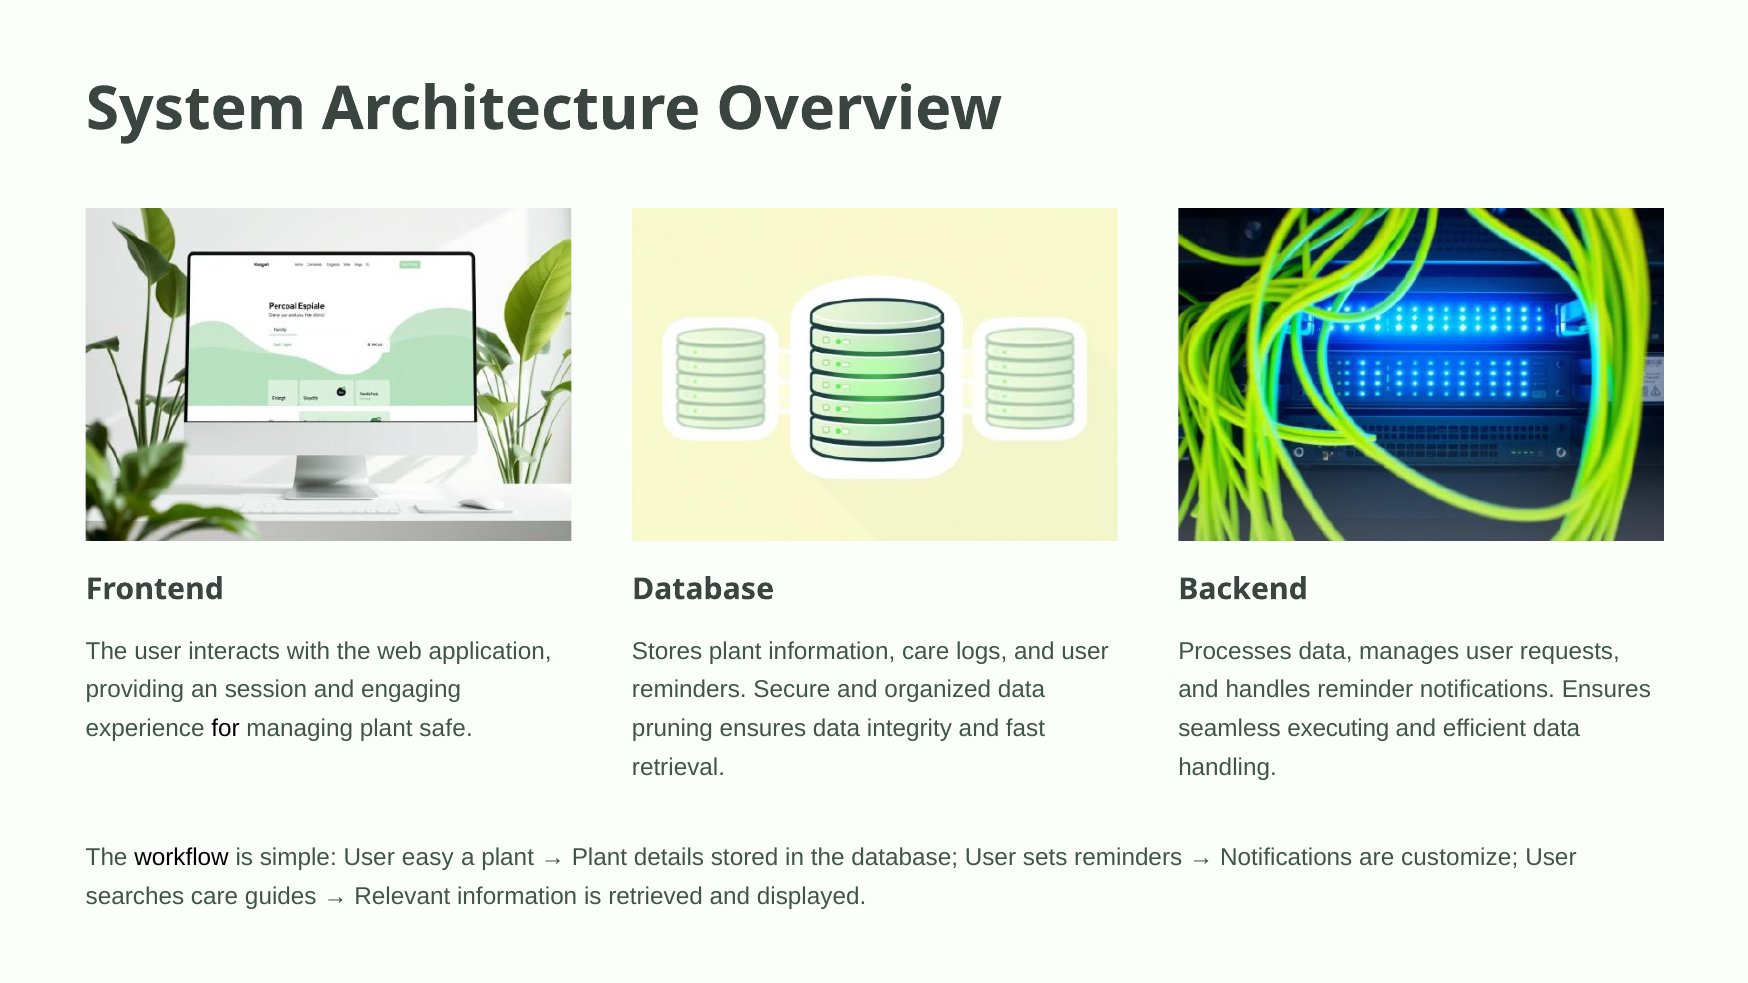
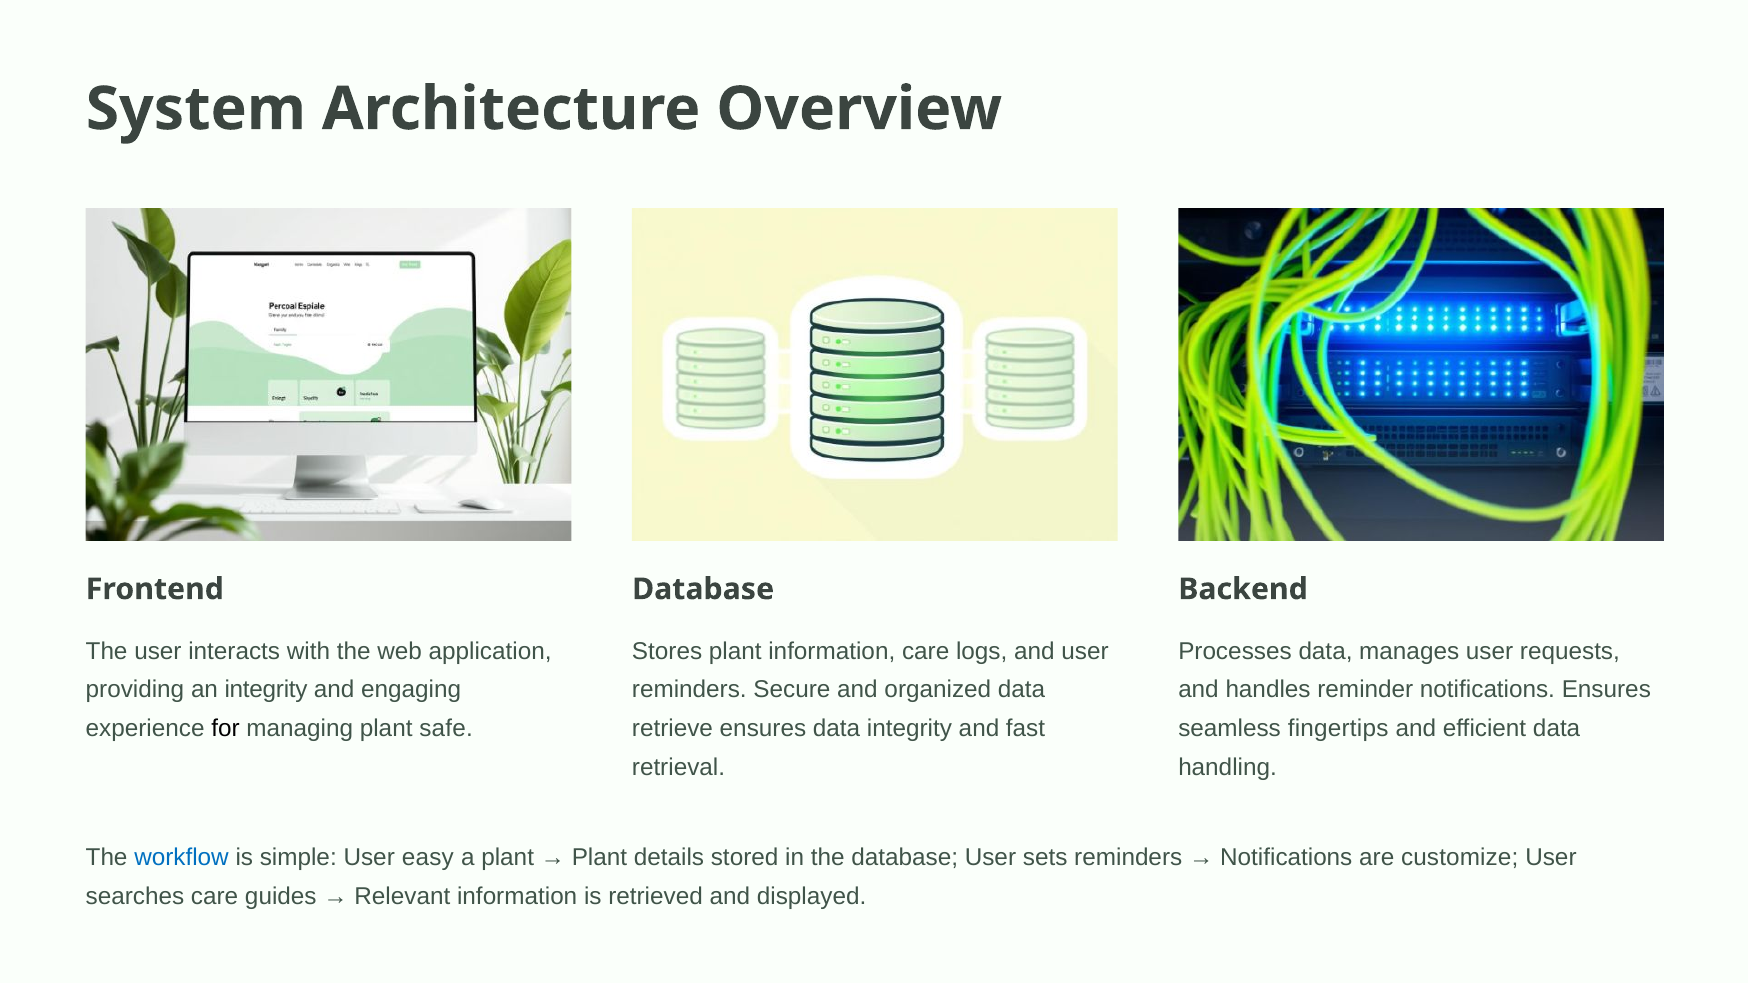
an session: session -> integrity (266, 690)
pruning: pruning -> retrieve (672, 729)
executing: executing -> fingertips (1338, 729)
workflow colour: black -> blue (182, 858)
